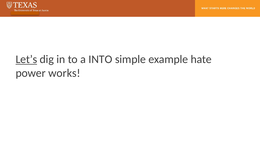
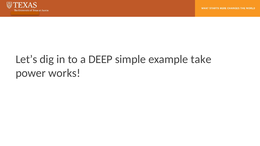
Let’s underline: present -> none (26, 59)
INTO: INTO -> DEEP (100, 59)
hate: hate -> take (201, 59)
